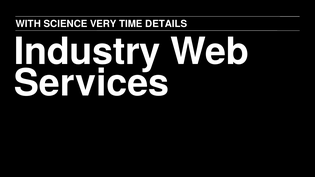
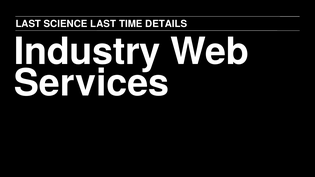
WITH: WITH -> LAST (28, 24)
SCIENCE VERY: VERY -> LAST (103, 24)
